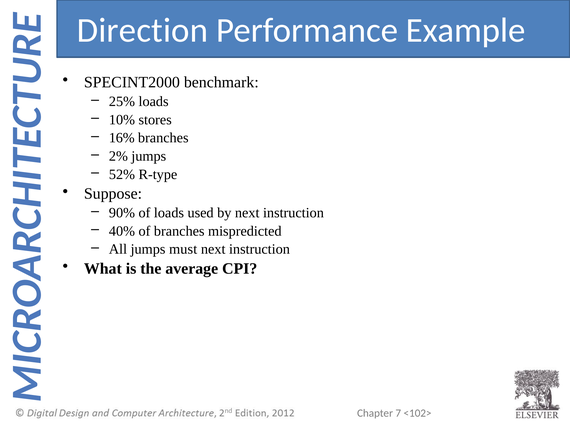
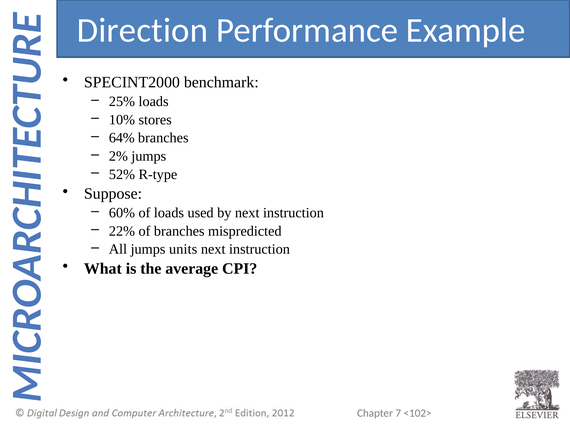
16%: 16% -> 64% (122, 138)
90%: 90% -> 60% (122, 213)
40%: 40% -> 22% (122, 231)
must: must -> units (183, 250)
